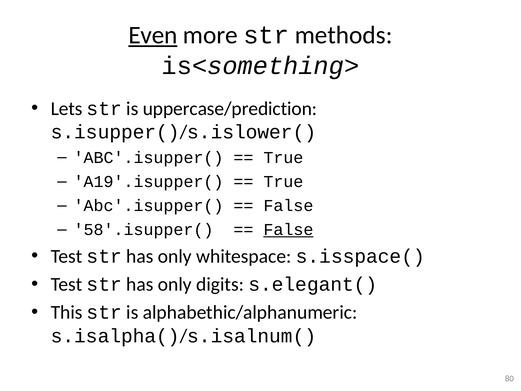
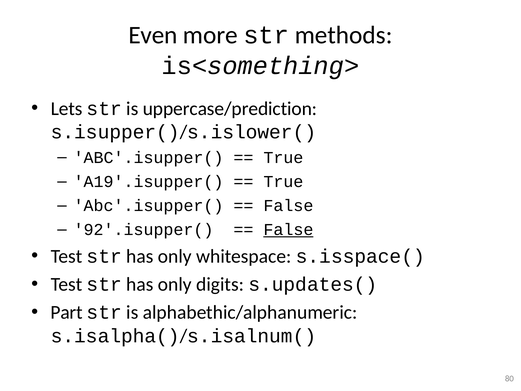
Even underline: present -> none (153, 35)
58'.isupper(: 58'.isupper( -> 92'.isupper( (144, 230)
s.elegant(: s.elegant( -> s.updates( (313, 284)
This: This -> Part (67, 312)
